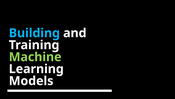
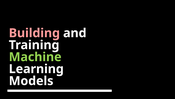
Building colour: light blue -> pink (34, 33)
